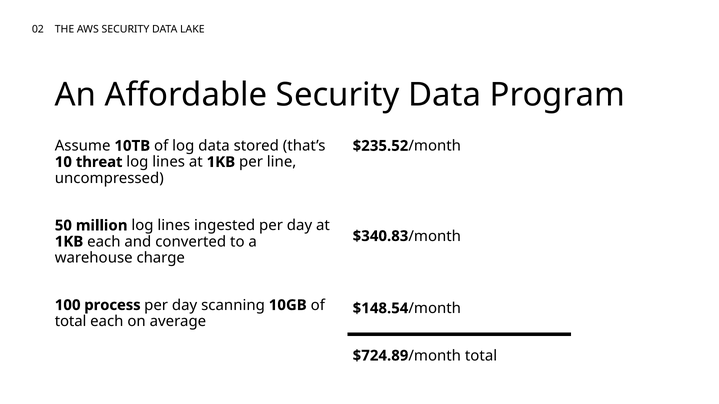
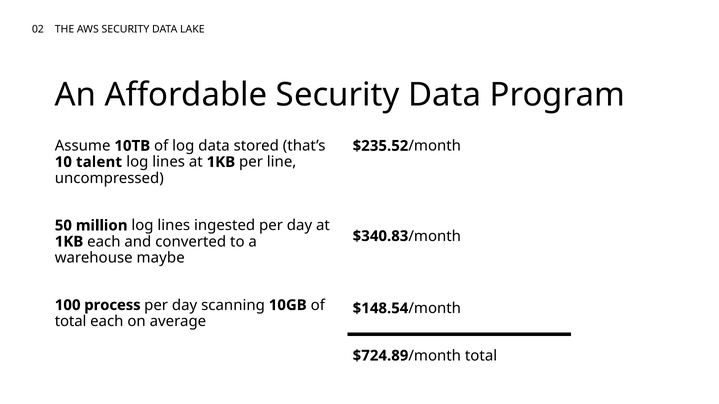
threat: threat -> talent (99, 162)
charge: charge -> maybe (161, 258)
